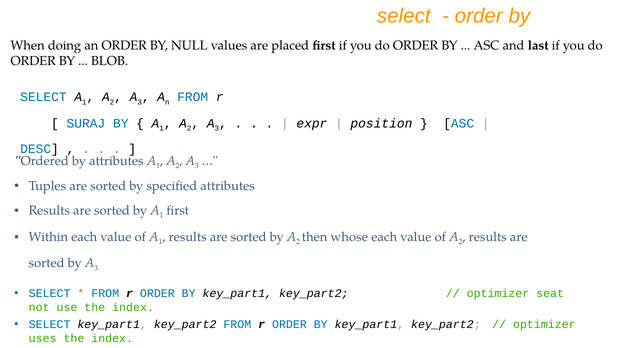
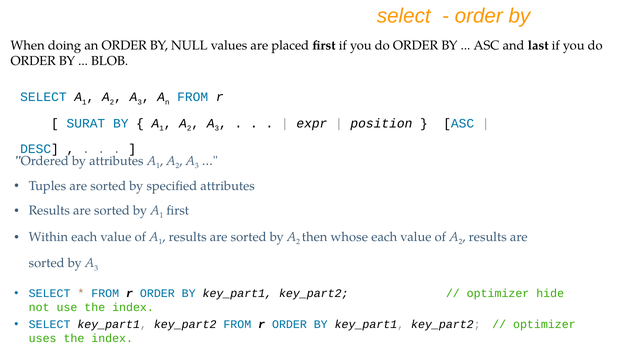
SURAJ: SURAJ -> SURAT (86, 123)
seat: seat -> hide (550, 293)
